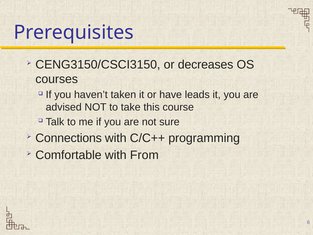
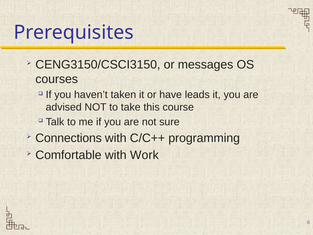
decreases: decreases -> messages (206, 65)
From: From -> Work (144, 155)
